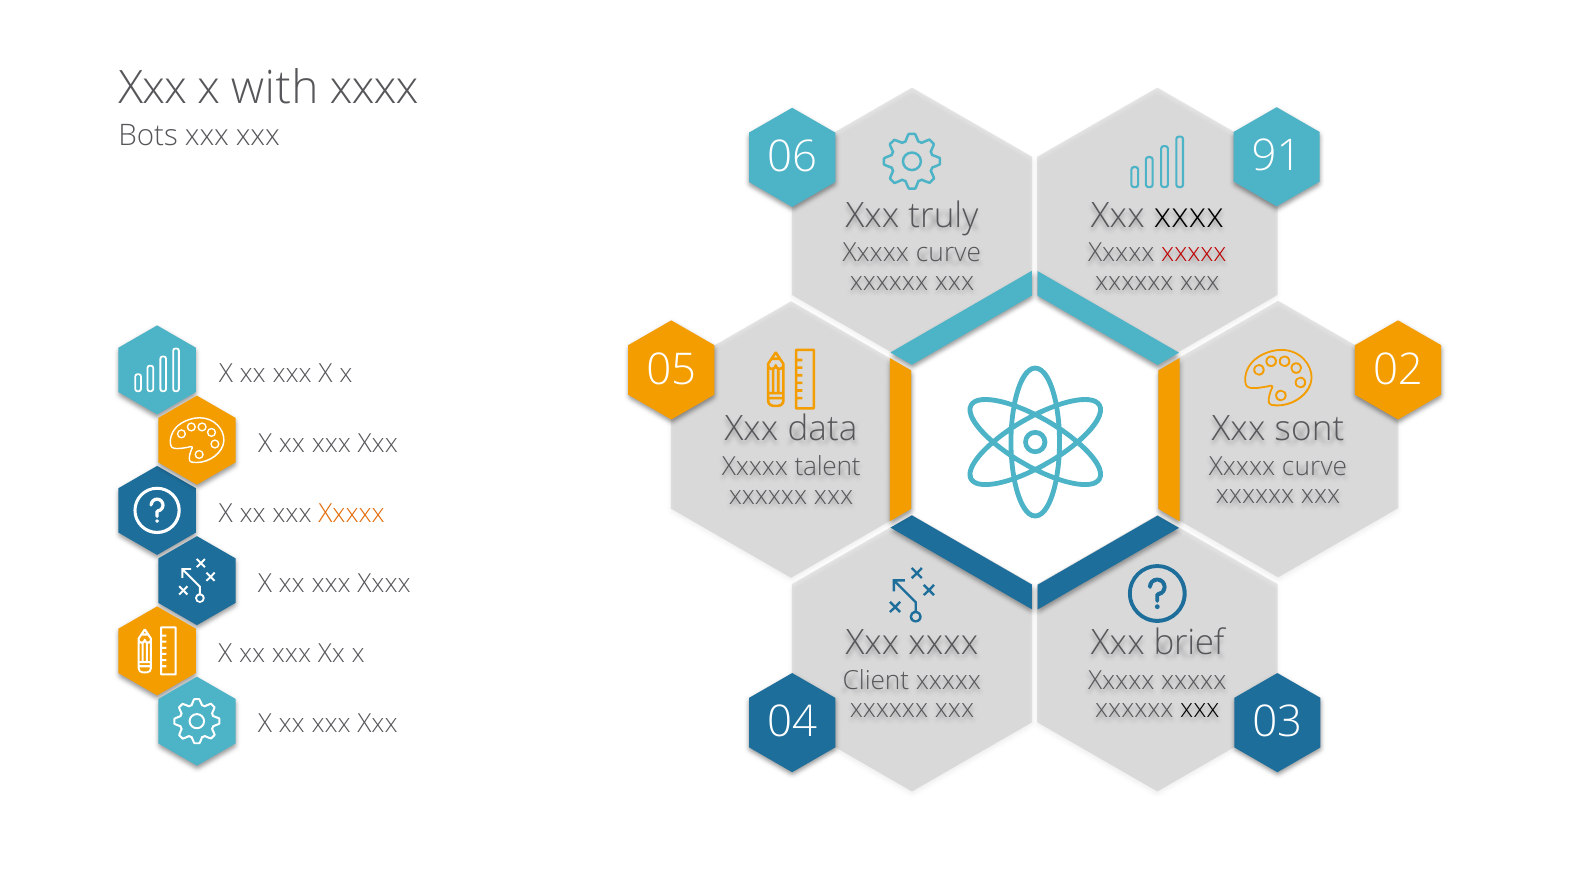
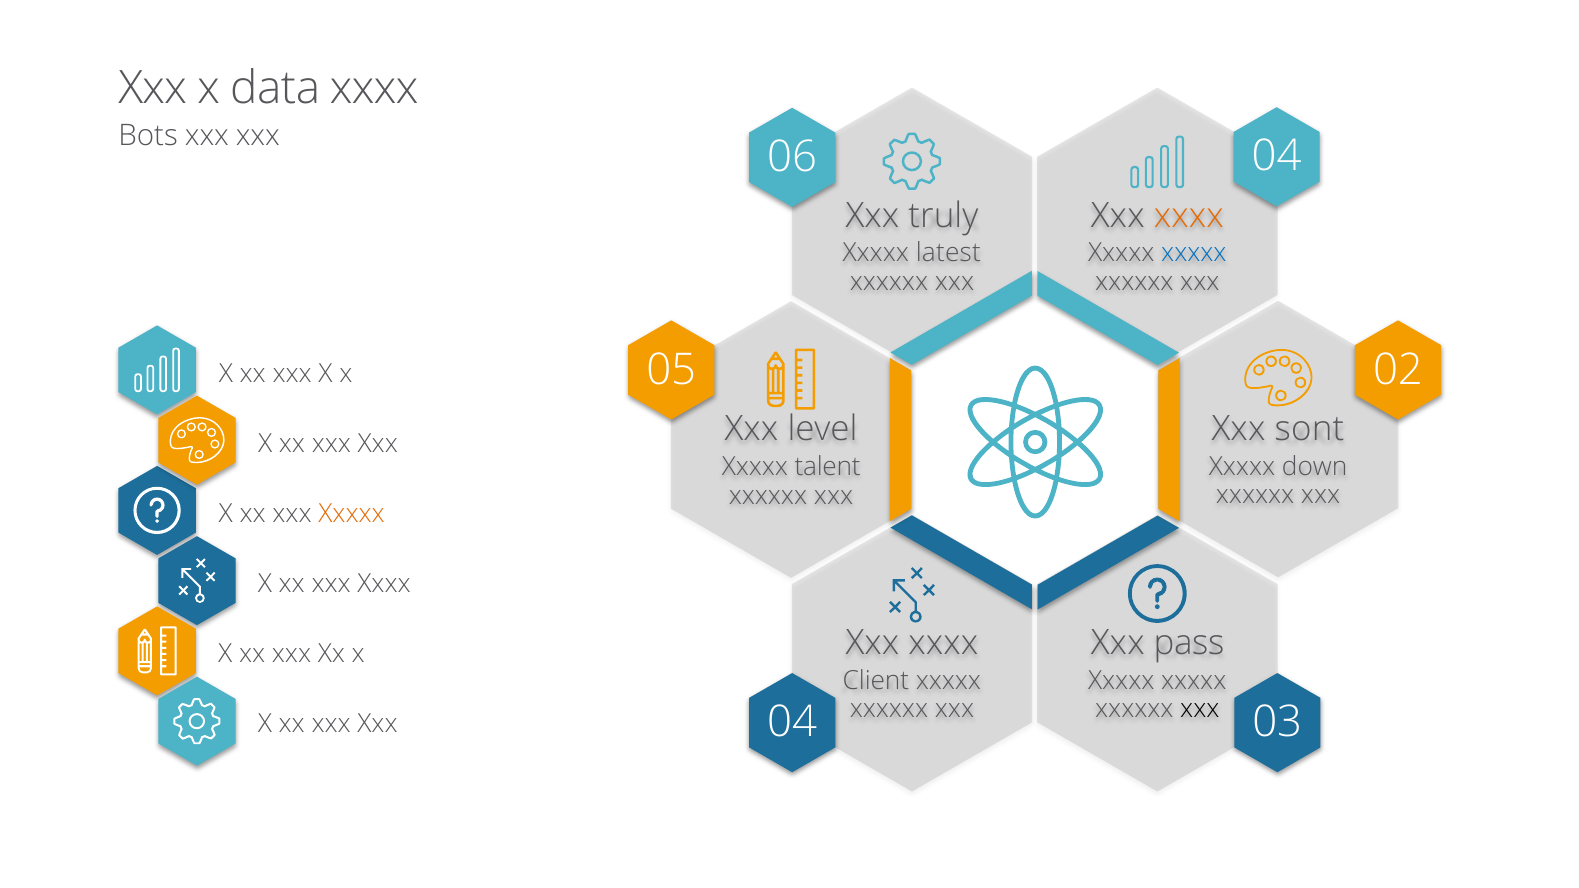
with: with -> data (275, 88)
06 91: 91 -> 04 (1277, 157)
xxxx colour: black -> orange (1189, 216)
curve: curve -> latest (948, 253)
xxxxx colour: red -> blue (1194, 253)
data: data -> level (822, 430)
curve: curve -> down (1315, 467)
brief: brief -> pass (1189, 643)
